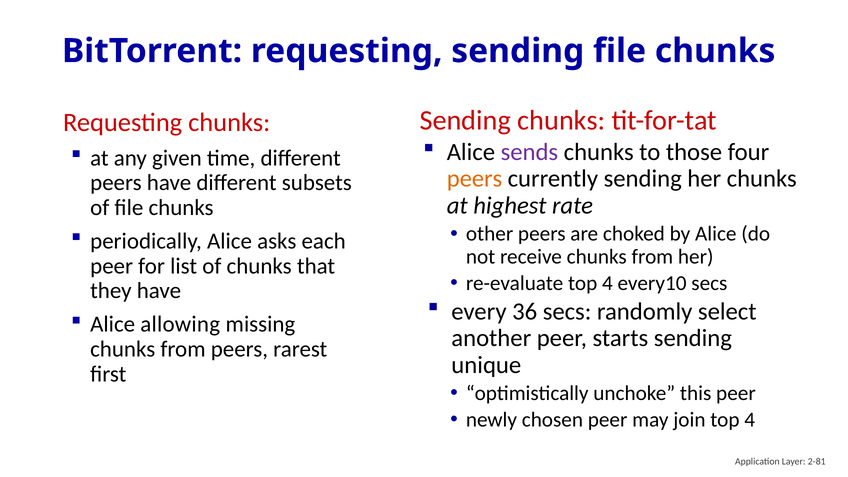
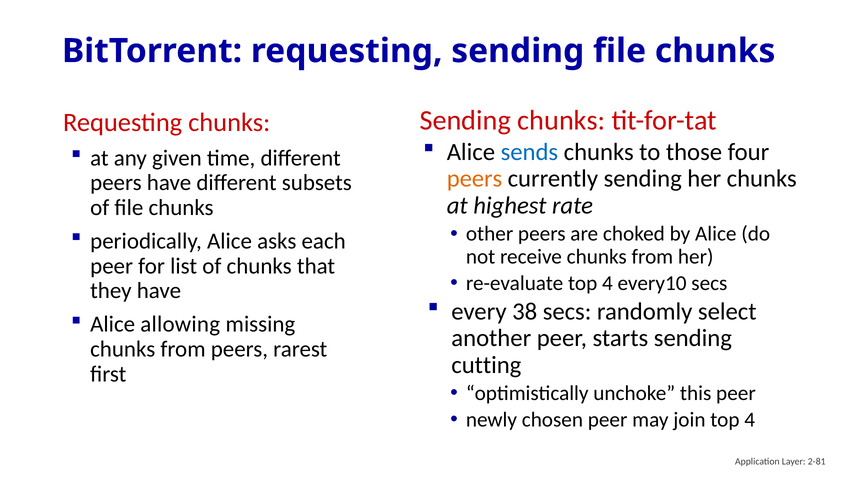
sends colour: purple -> blue (529, 152)
36: 36 -> 38 (525, 311)
unique: unique -> cutting (486, 365)
